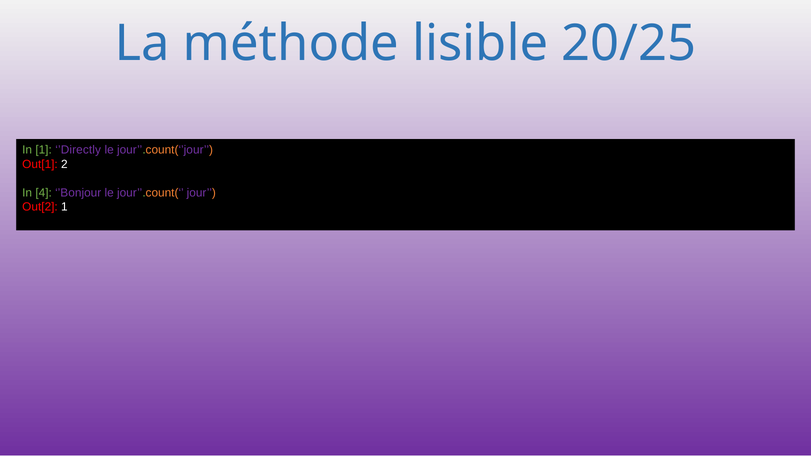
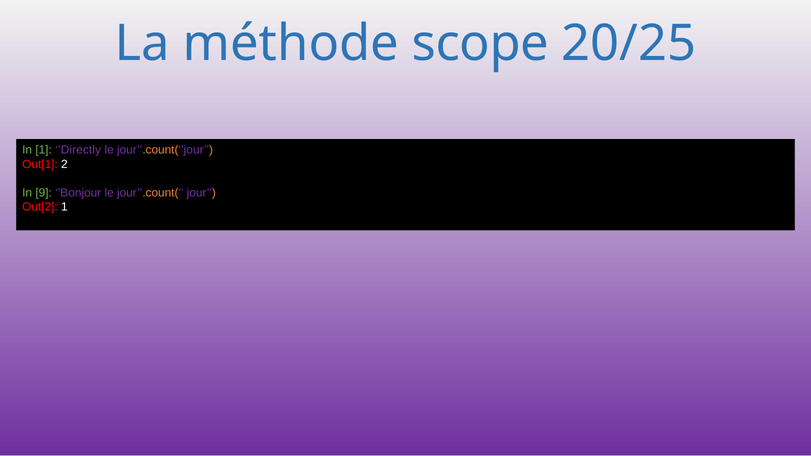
lisible: lisible -> scope (480, 44)
4: 4 -> 9 (44, 193)
